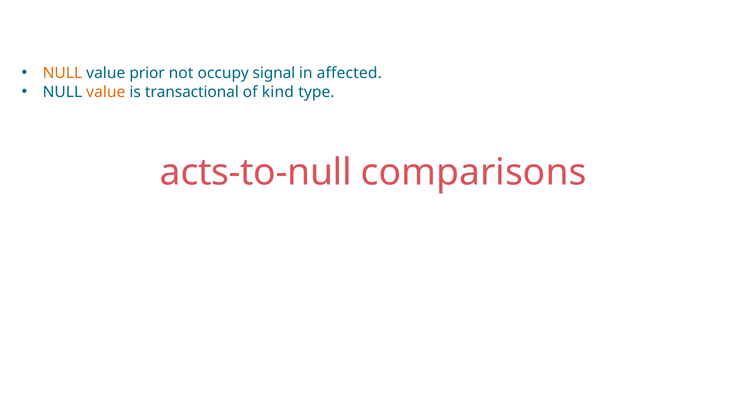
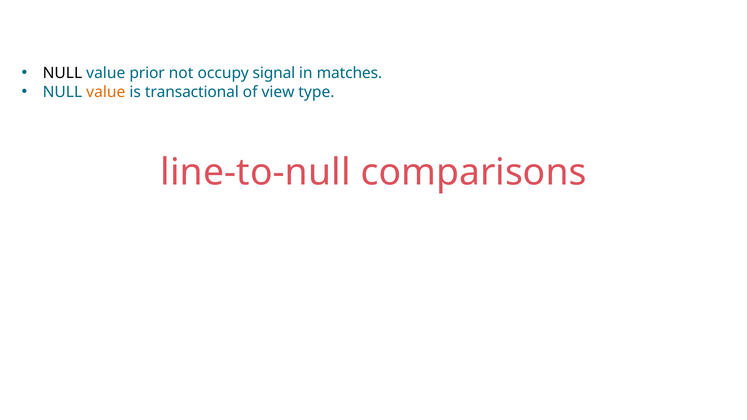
NULL colour: orange -> black (62, 73)
affected: affected -> matches (349, 73)
kind: kind -> view (278, 92)
acts-to-null: acts-to-null -> line-to-null (256, 172)
